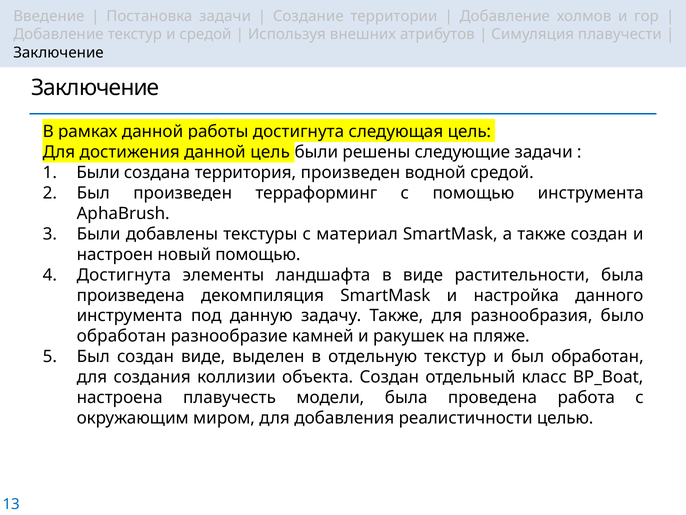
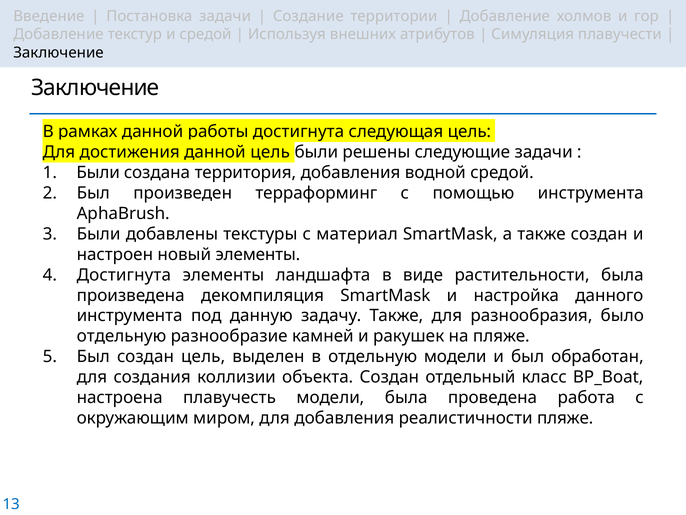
территория произведен: произведен -> добавления (351, 173)
новый помощью: помощью -> элементы (258, 254)
обработан: обработан -> отдельную (121, 336)
создан виде: виде -> цель (203, 357)
отдельную текстур: текстур -> модели (455, 357)
реалистичности целью: целью -> пляже (565, 418)
